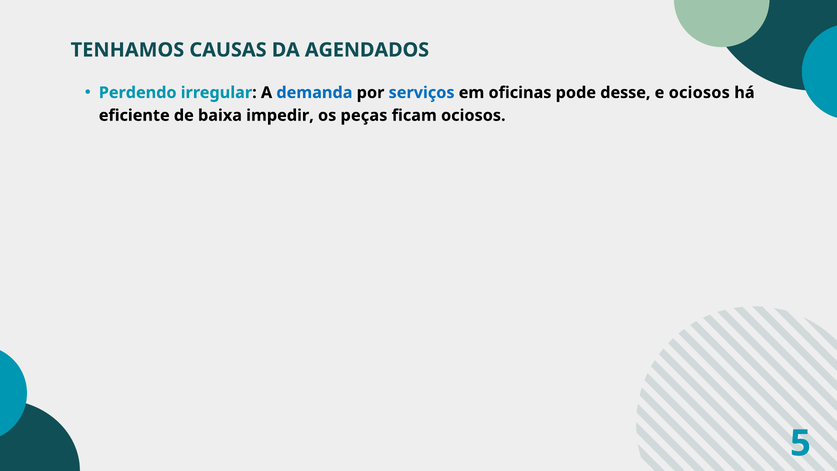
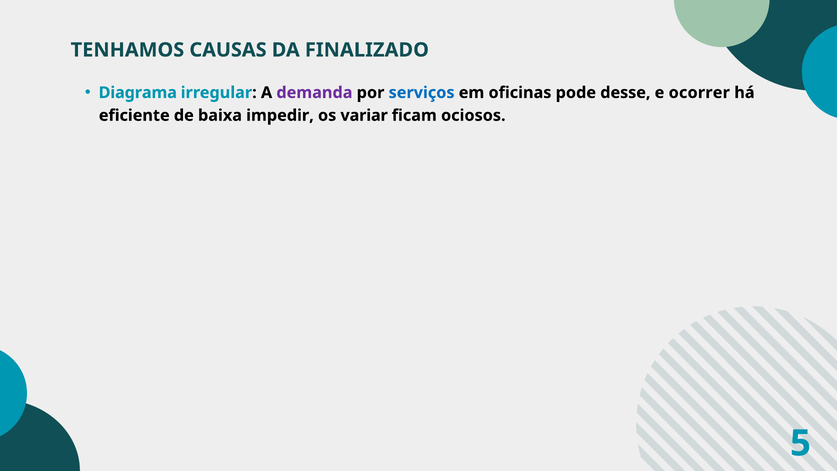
AGENDADOS: AGENDADOS -> FINALIZADO (367, 50)
Perdendo: Perdendo -> Diagrama (138, 93)
demanda colour: blue -> purple (314, 93)
e ociosos: ociosos -> ocorrer (699, 93)
peças: peças -> variar (364, 115)
